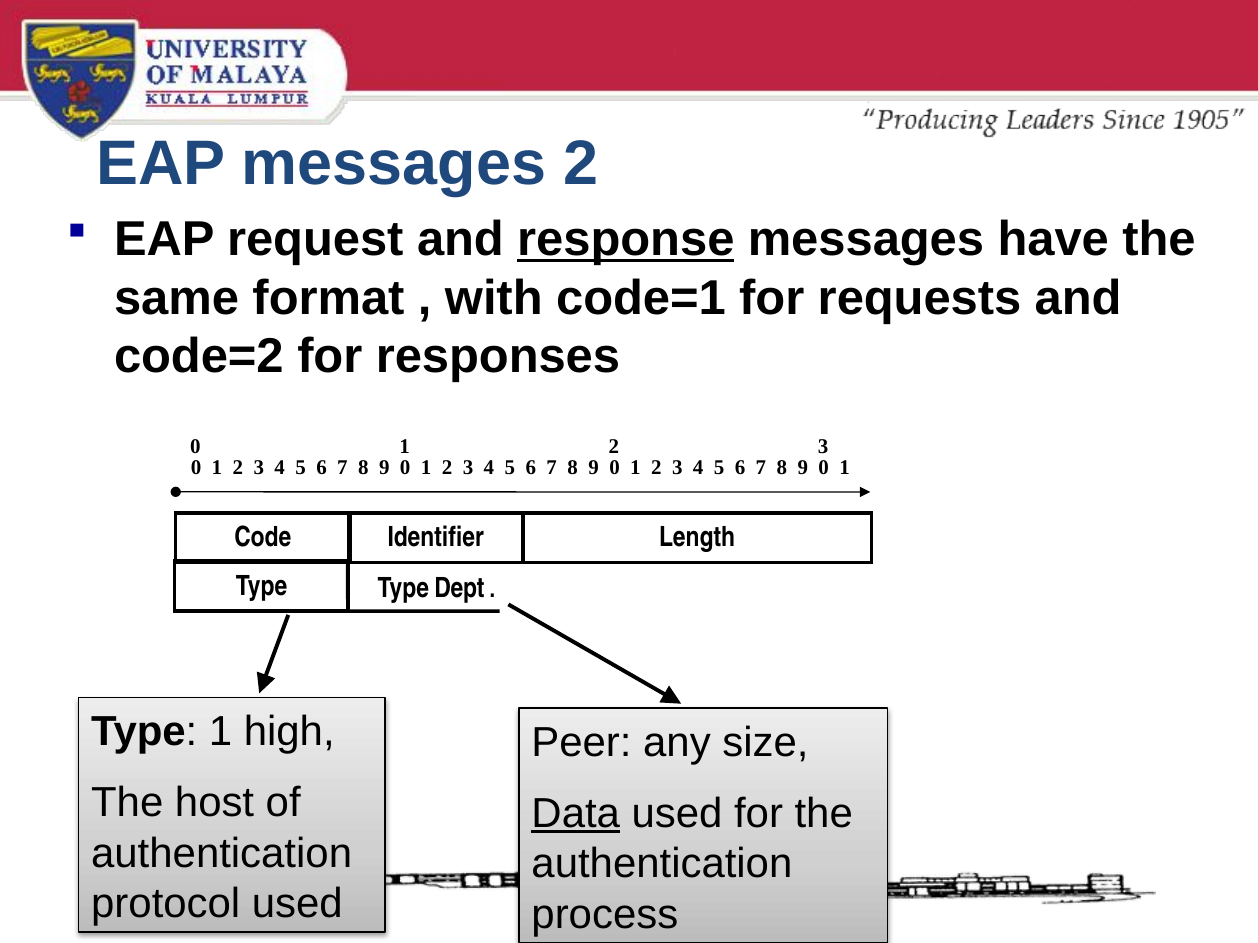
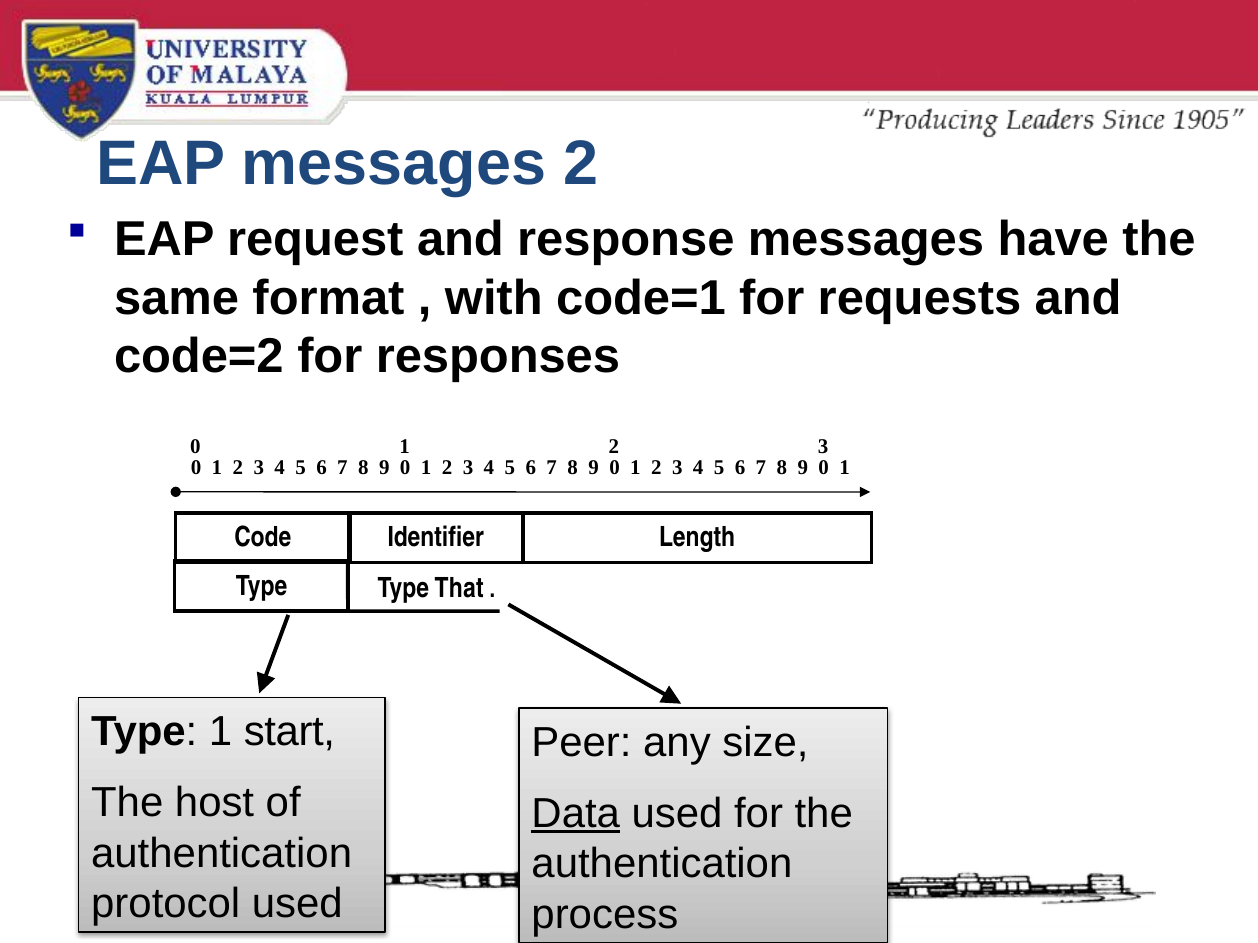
response underline: present -> none (626, 239)
Dept: Dept -> That (459, 589)
high: high -> start (289, 732)
